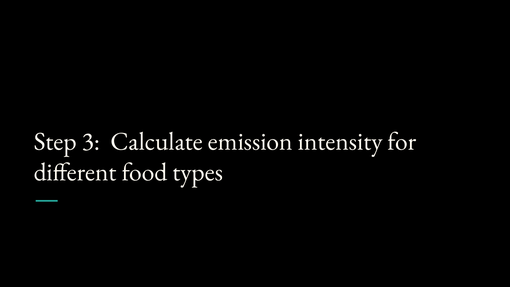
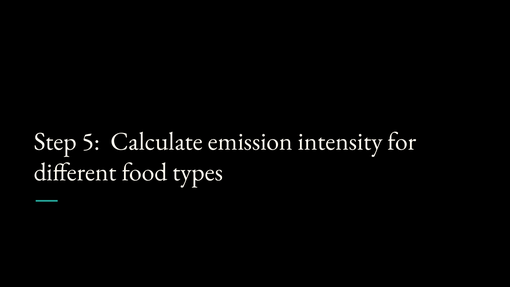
3: 3 -> 5 (91, 141)
